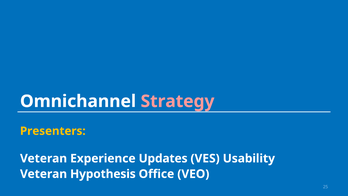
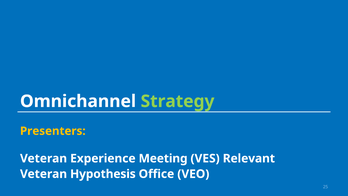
Strategy colour: pink -> light green (178, 101)
Updates: Updates -> Meeting (163, 158)
Usability: Usability -> Relevant (249, 158)
